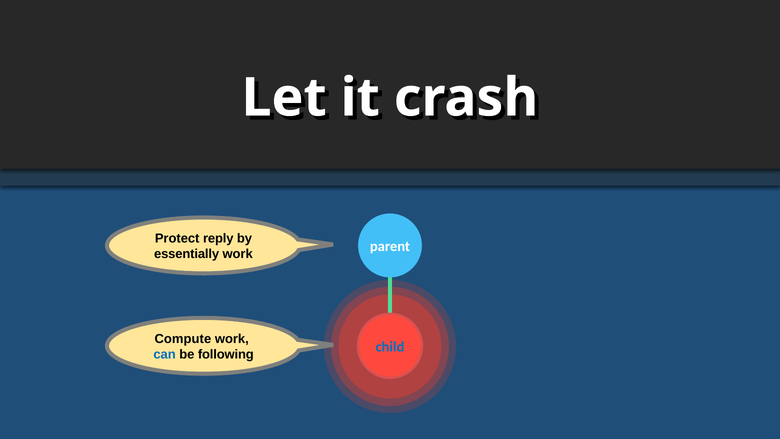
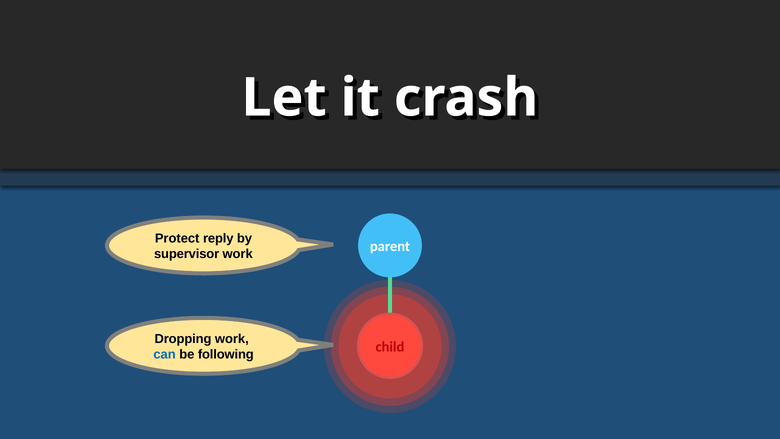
essentially: essentially -> supervisor (187, 254)
Compute: Compute -> Dropping (183, 339)
child colour: blue -> red (390, 347)
